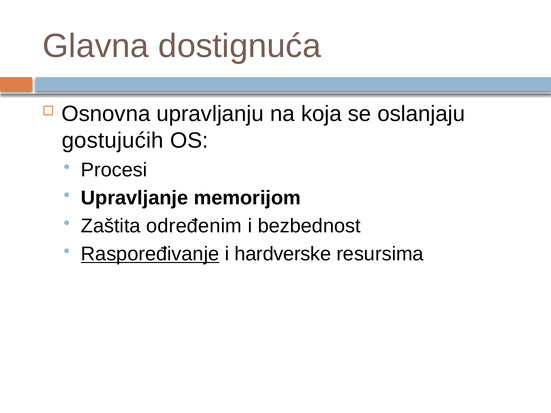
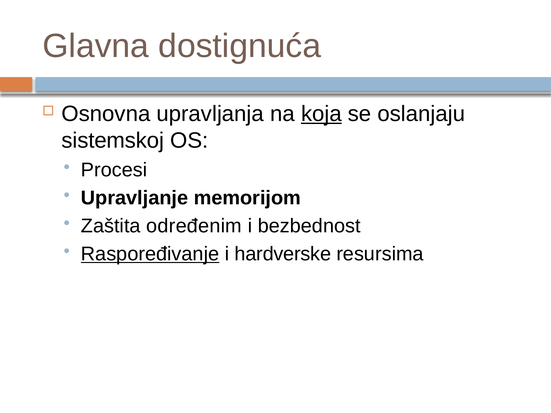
upravljanju: upravljanju -> upravljanja (210, 114)
koja underline: none -> present (321, 114)
gostujućih: gostujućih -> sistemskoj (113, 141)
